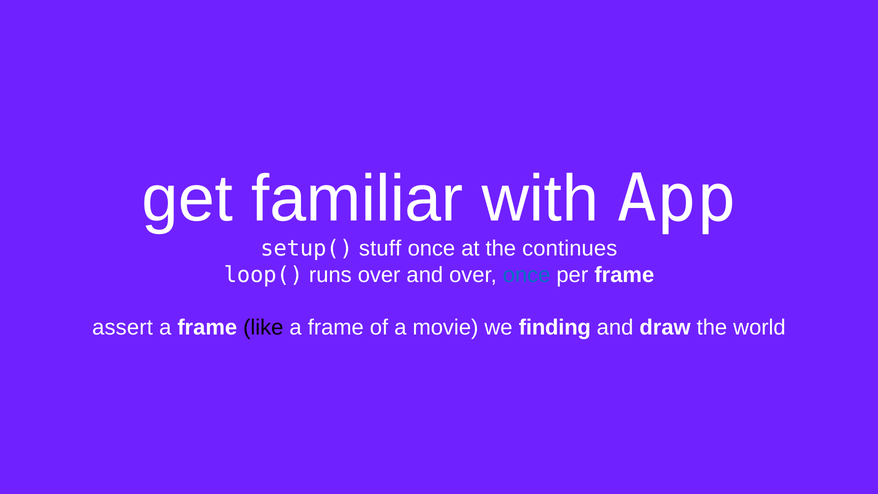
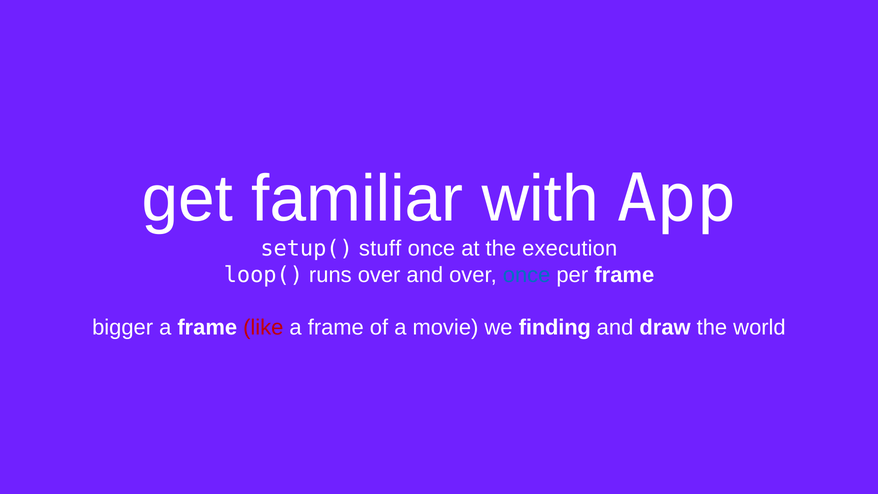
continues: continues -> execution (570, 248)
assert: assert -> bigger (123, 327)
like colour: black -> red (263, 327)
